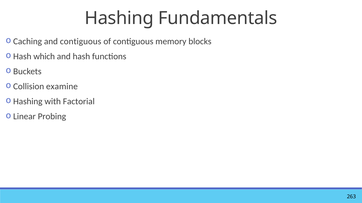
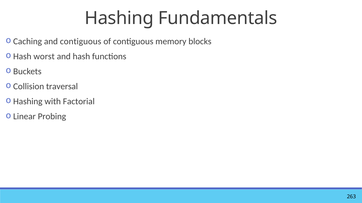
which: which -> worst (44, 56)
examine: examine -> traversal (62, 87)
